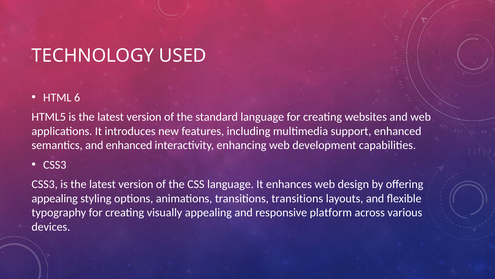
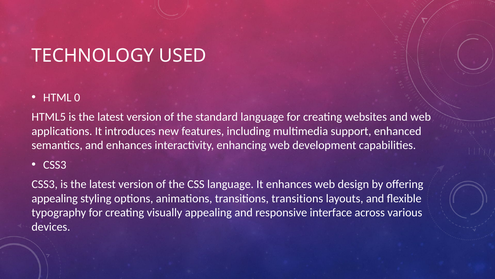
6: 6 -> 0 (77, 97)
and enhanced: enhanced -> enhances (129, 145)
platform: platform -> interface (331, 212)
